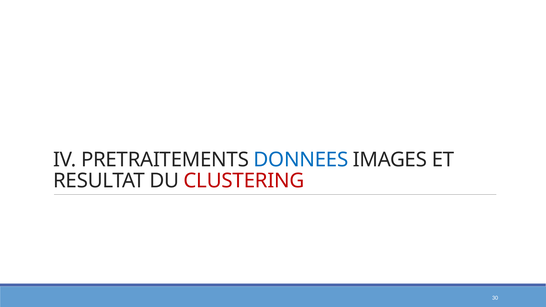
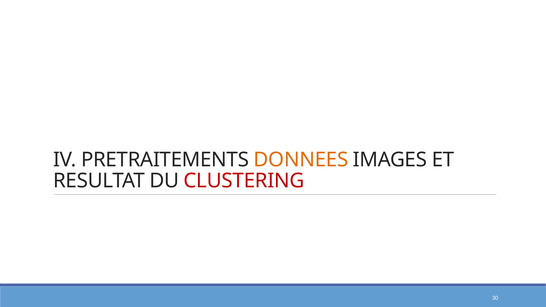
DONNEES colour: blue -> orange (301, 160)
